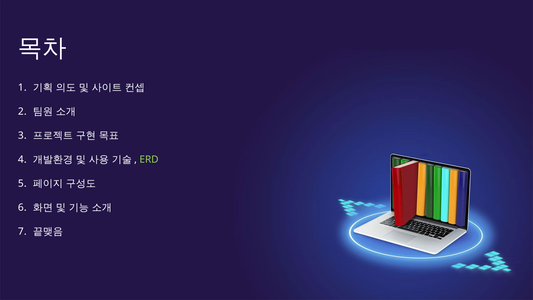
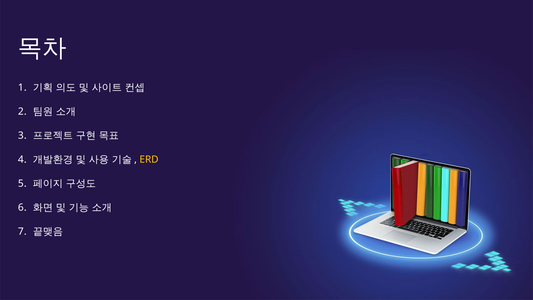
ERD colour: light green -> yellow (149, 159)
